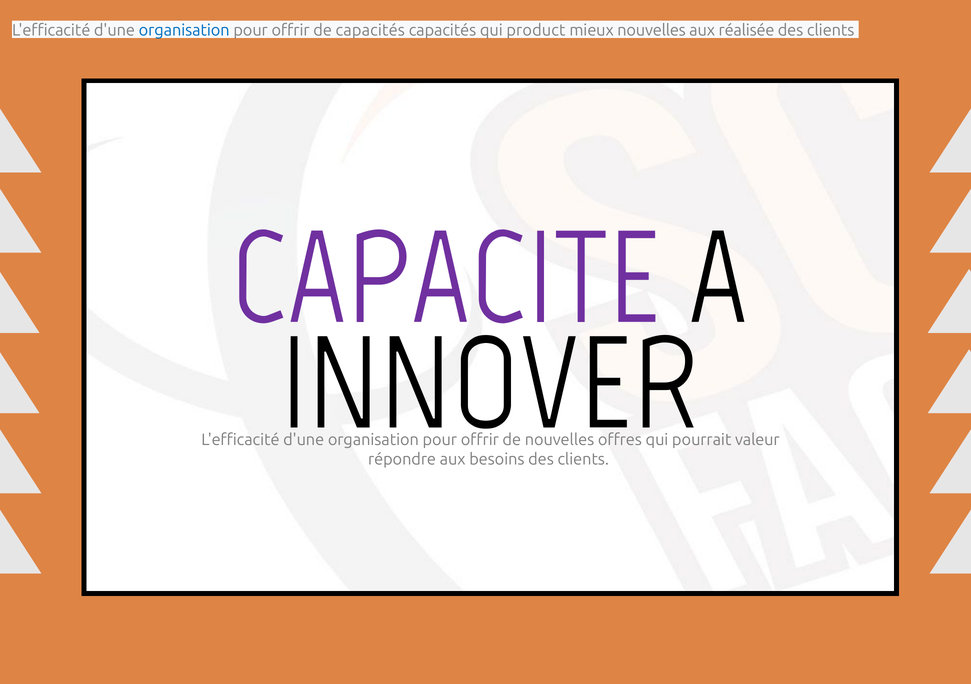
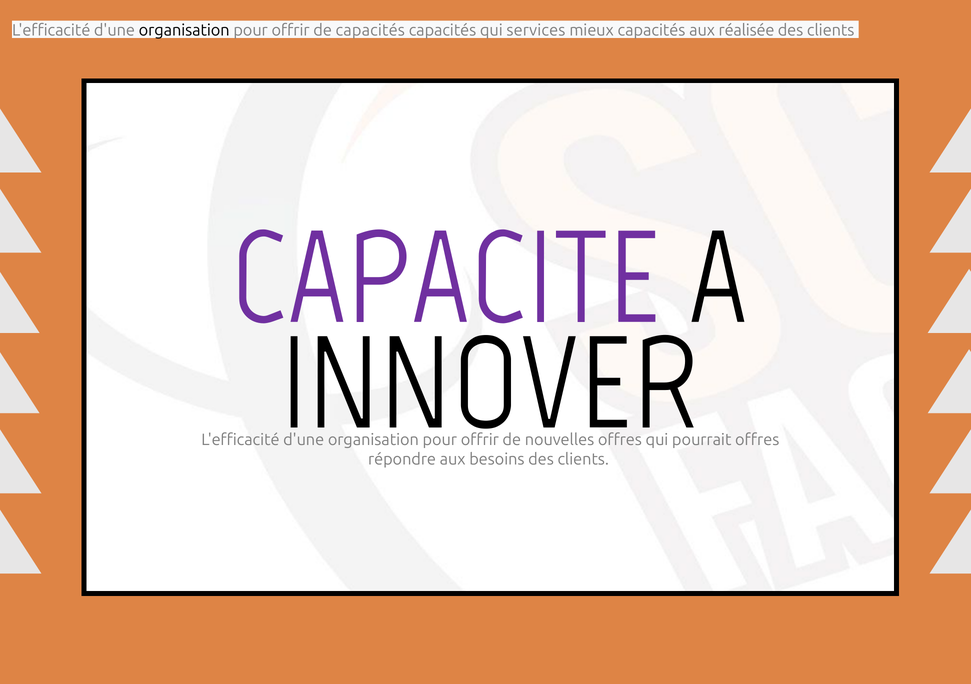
organisation colour: blue -> black (184, 30)
product: product -> services (536, 30)
mieux nouvelles: nouvelles -> capacités (652, 30)
valeur: valeur -> offres (757, 440)
